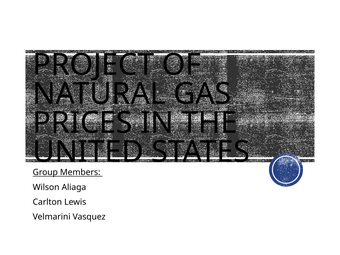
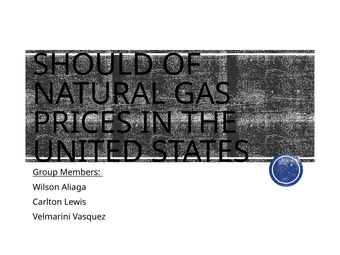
PROJECT: PROJECT -> SHOULD (93, 65)
